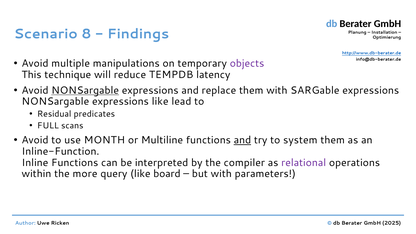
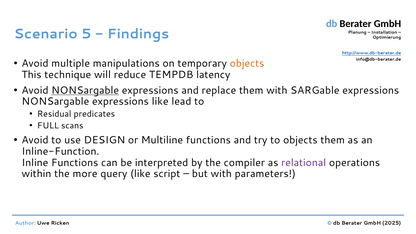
8: 8 -> 5 (86, 34)
objects colour: purple -> orange (247, 64)
MONTH: MONTH -> DESIGN (104, 140)
and underline: present -> none (242, 140)
to system: system -> objects (300, 140)
board: board -> script (167, 174)
